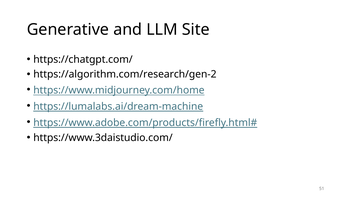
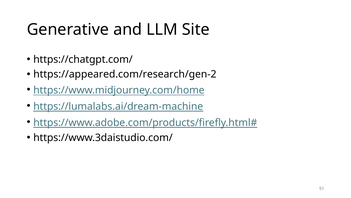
https://algorithm.com/research/gen-2: https://algorithm.com/research/gen-2 -> https://appeared.com/research/gen-2 (125, 74)
